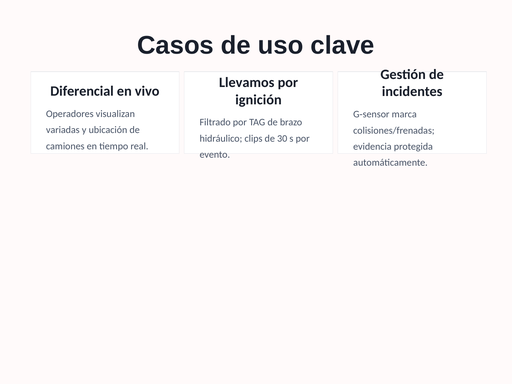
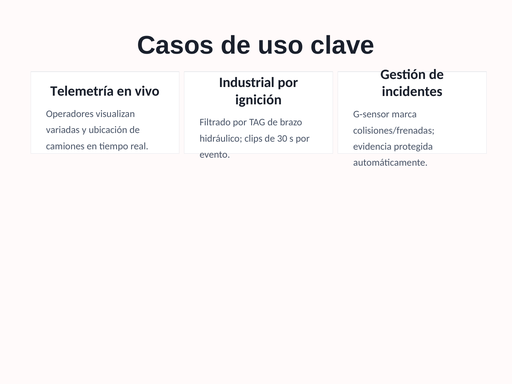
Llevamos: Llevamos -> Industrial (247, 83)
Diferencial: Diferencial -> Telemetría (82, 91)
